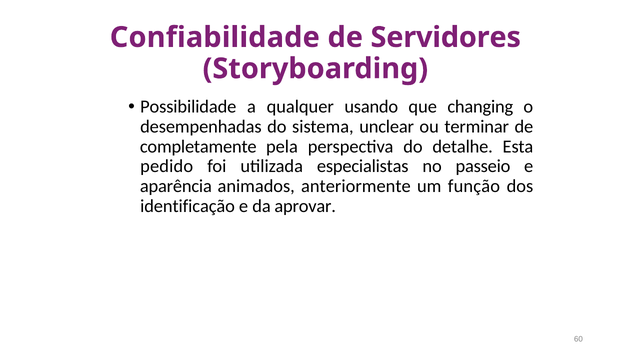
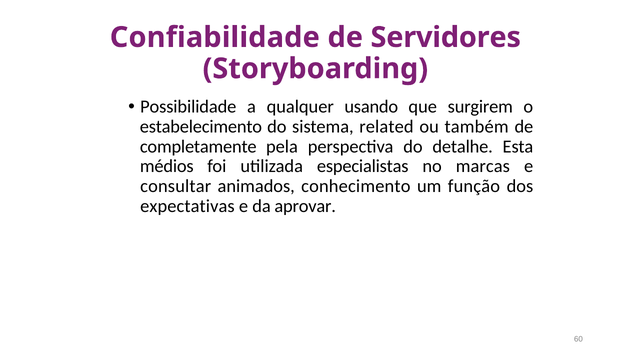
changing: changing -> surgirem (480, 107)
desempenhadas: desempenhadas -> estabelecimento (201, 127)
unclear: unclear -> related (386, 127)
terminar: terminar -> também (477, 127)
pedido: pedido -> médios (167, 166)
passeio: passeio -> marcas (483, 166)
aparência: aparência -> consultar (176, 186)
anteriormente: anteriormente -> conhecimento (356, 186)
identificação: identificação -> expectativas (187, 206)
